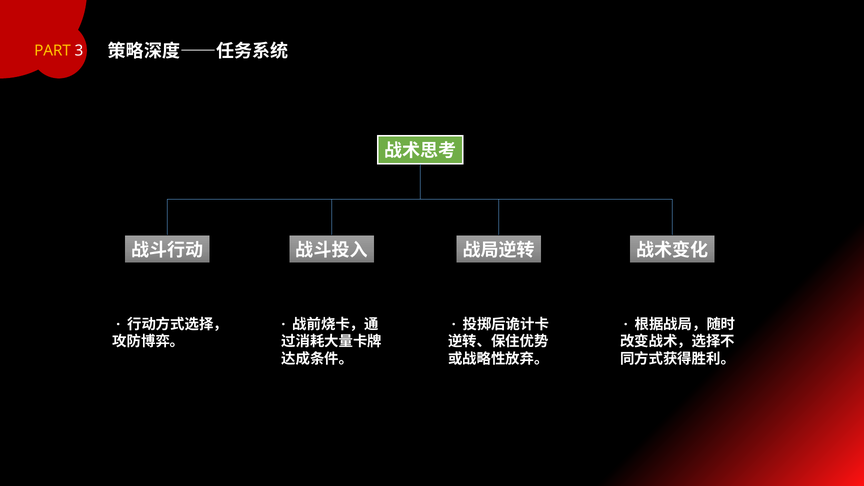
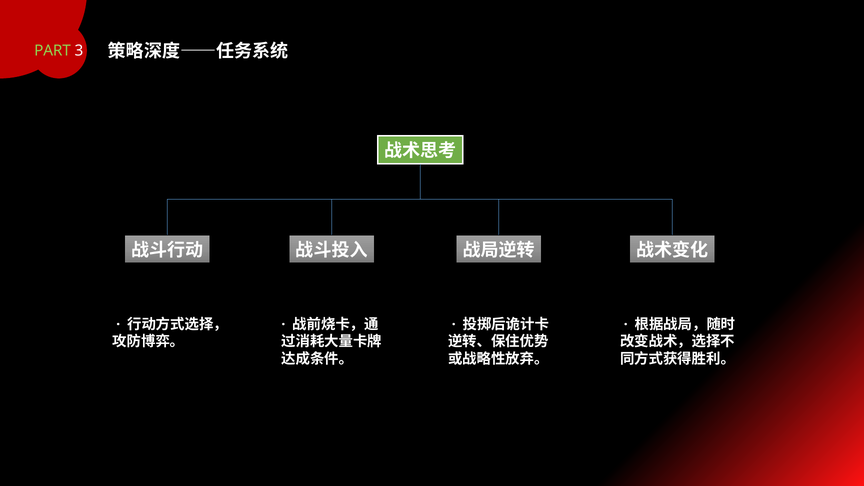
PART colour: yellow -> light green (52, 50)
